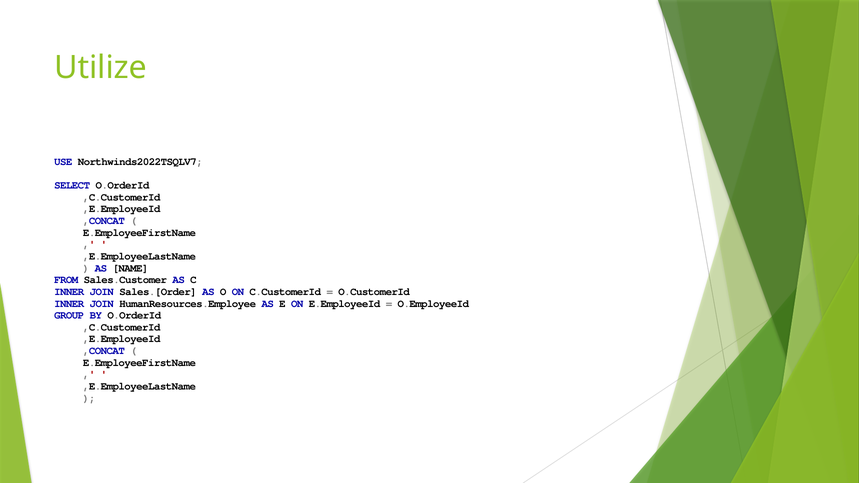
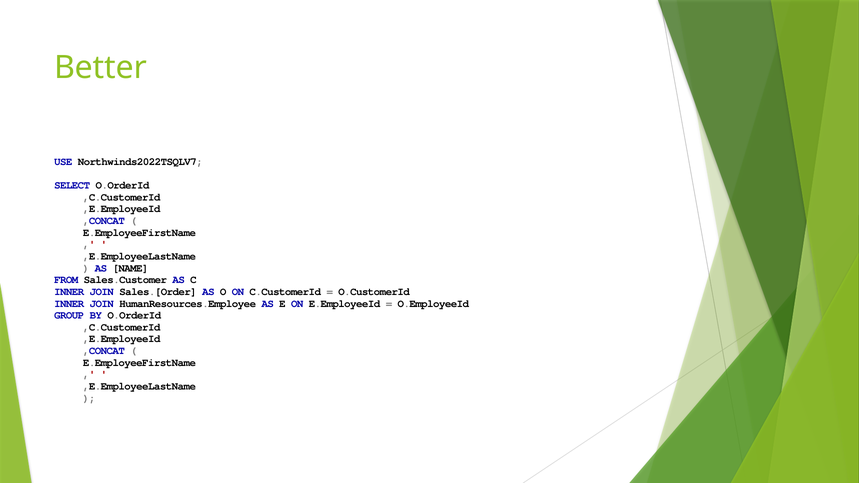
Utilize: Utilize -> Better (101, 68)
